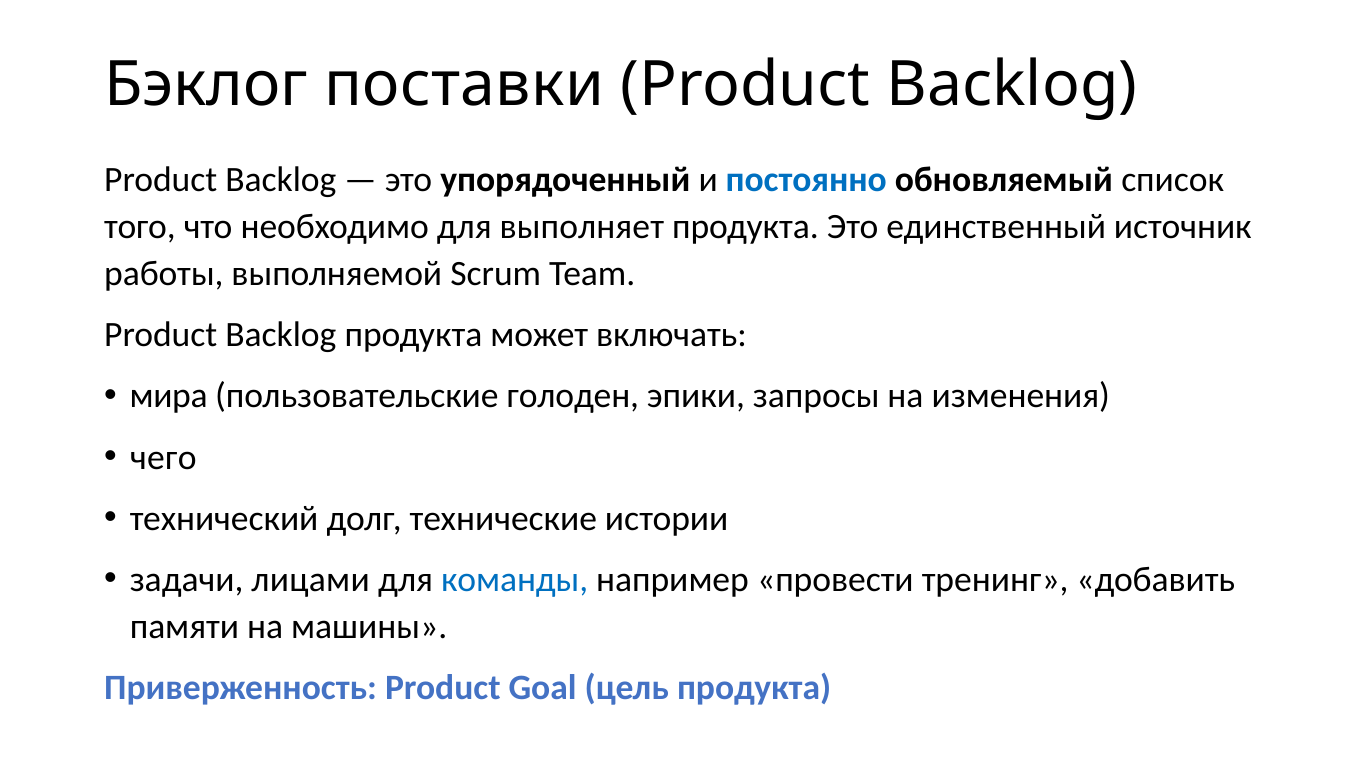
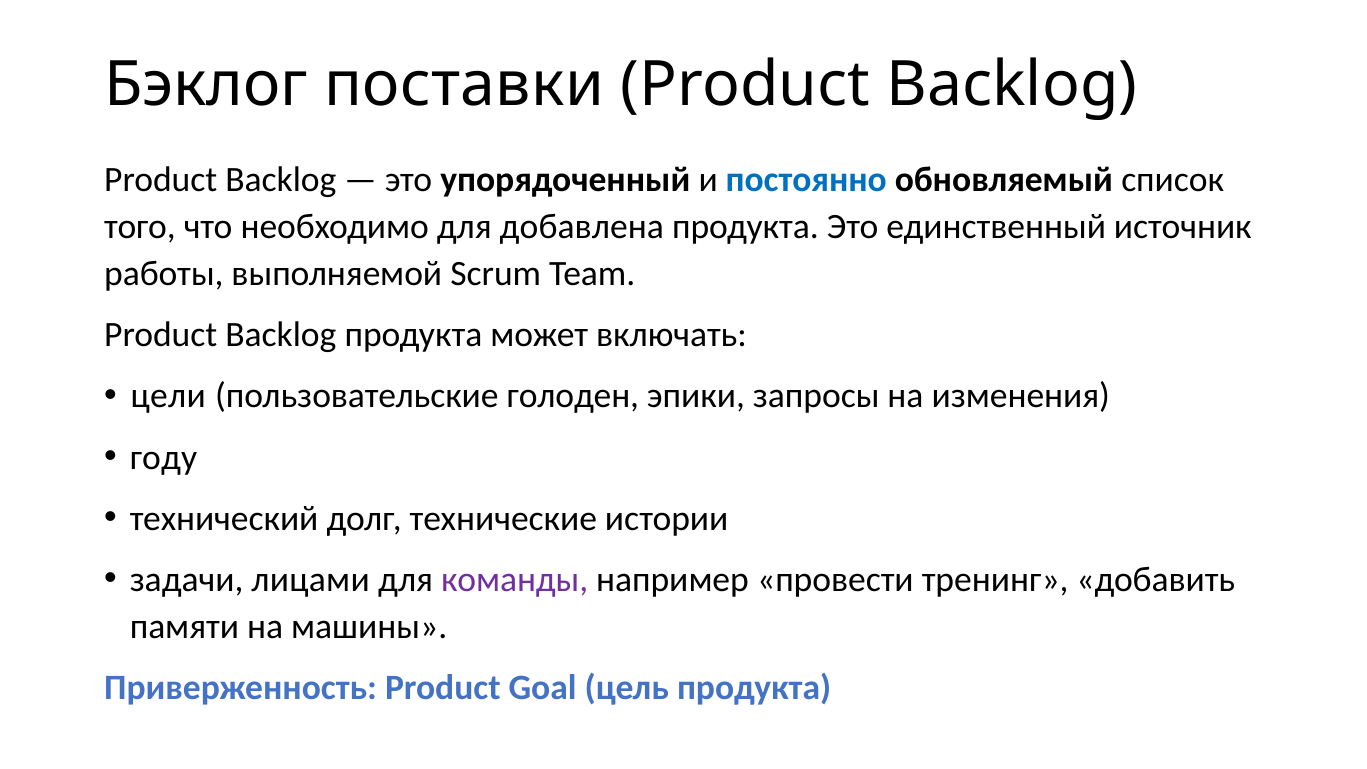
выполняет: выполняет -> добавлена (582, 227)
мира: мира -> цели (168, 396)
чего: чего -> году (163, 457)
команды colour: blue -> purple (515, 580)
